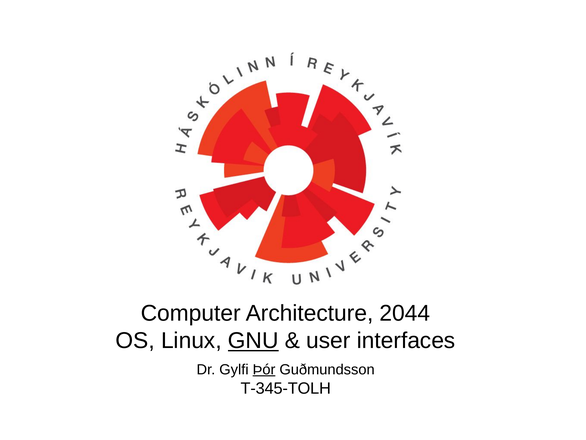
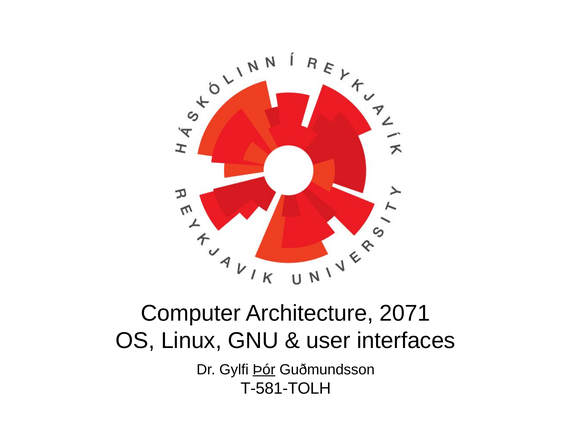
2044: 2044 -> 2071 (405, 313)
GNU underline: present -> none (253, 340)
T-345-TOLH: T-345-TOLH -> T-581-TOLH (286, 388)
